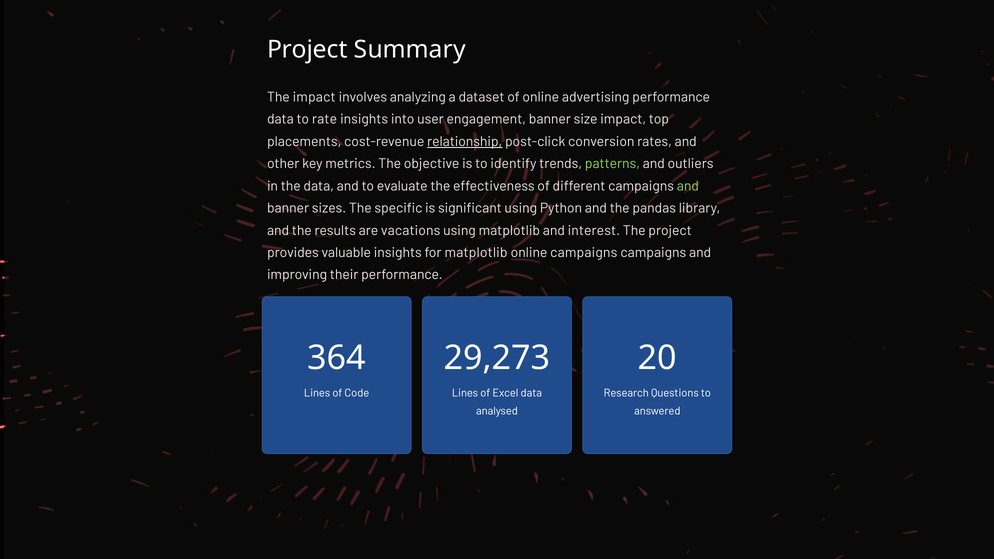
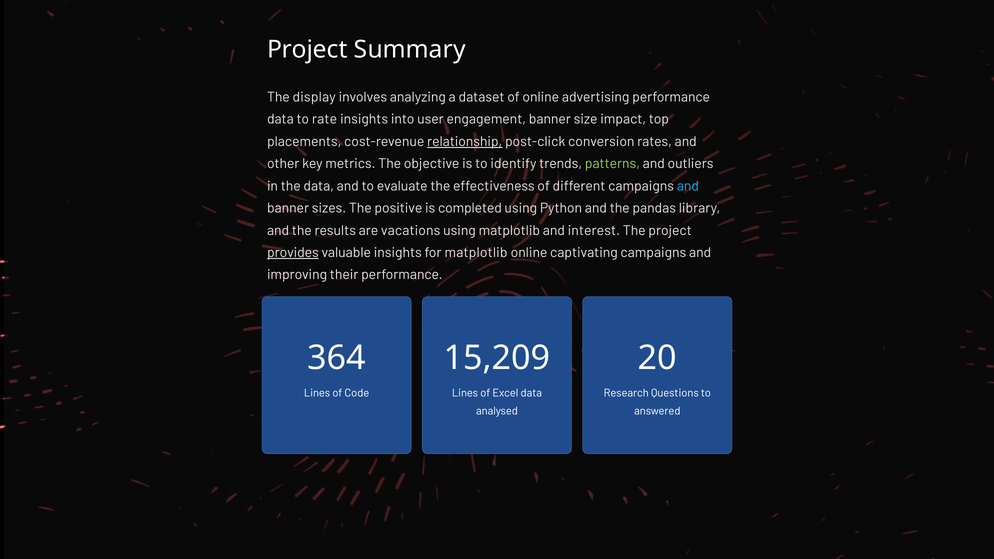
The impact: impact -> display (314, 97)
and colour: light green -> light blue (688, 186)
specific: specific -> positive (398, 208)
significant: significant -> completed (470, 208)
provides underline: none -> present (293, 253)
online campaigns: campaigns -> captivating (584, 253)
29,273: 29,273 -> 15,209 (497, 358)
